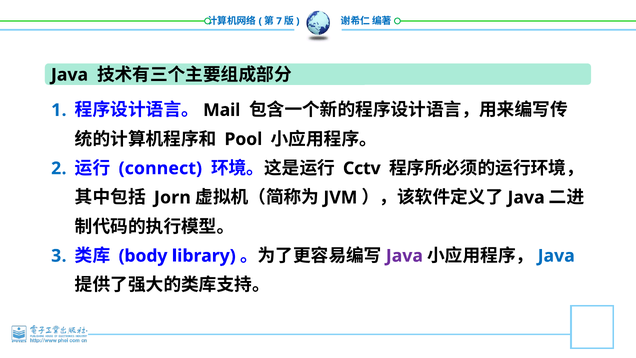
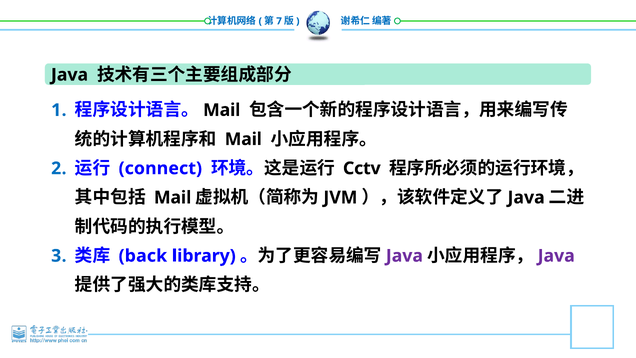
Pool: Pool -> Mail (243, 139)
Jorn: Jorn -> Mail (173, 197)
body: body -> back (143, 256)
Java colour: blue -> purple (556, 256)
